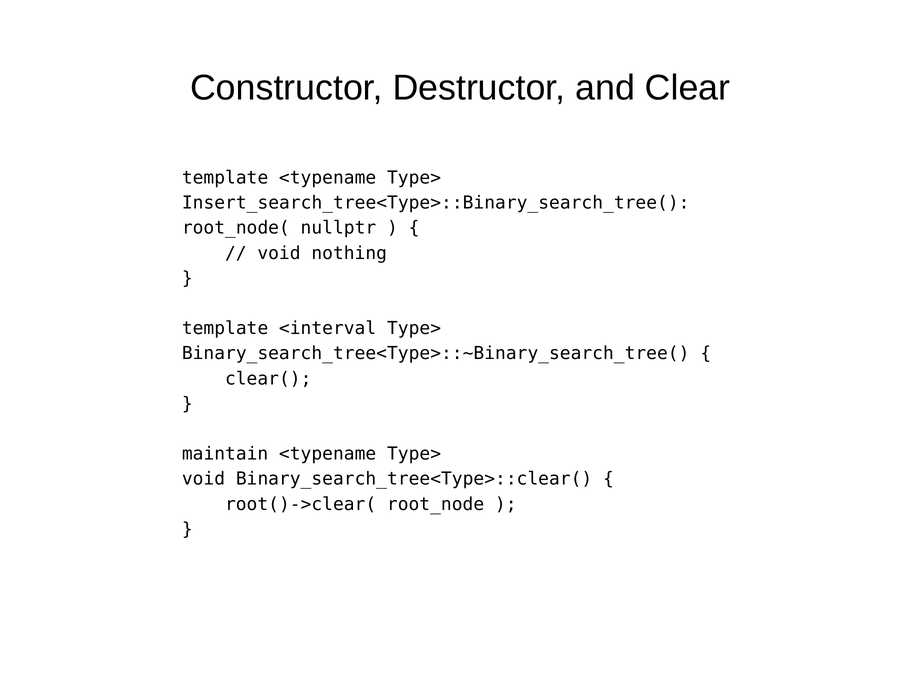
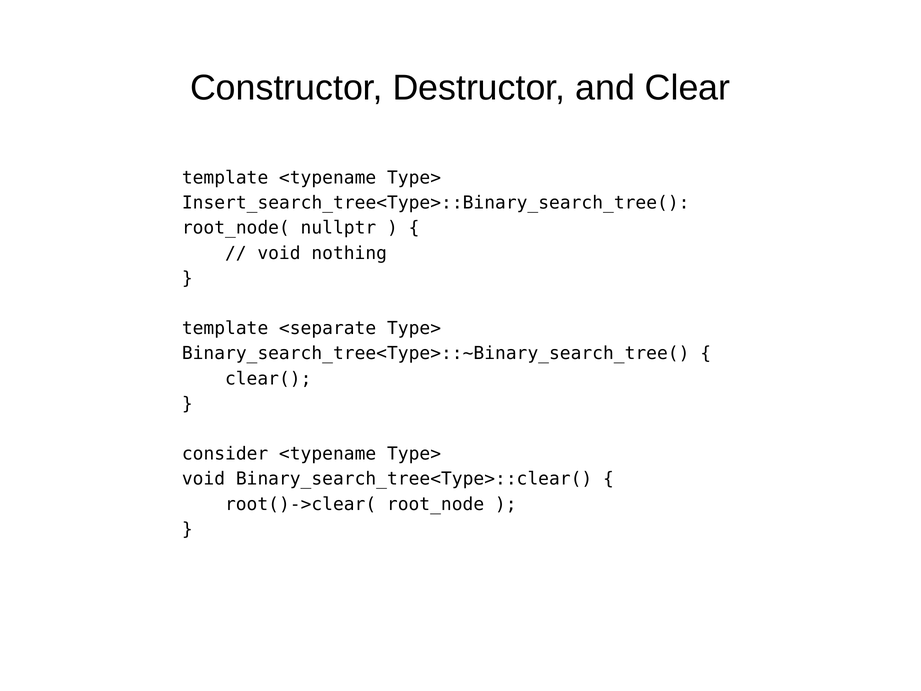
<interval: <interval -> <separate (328, 328)
maintain: maintain -> consider (225, 454)
